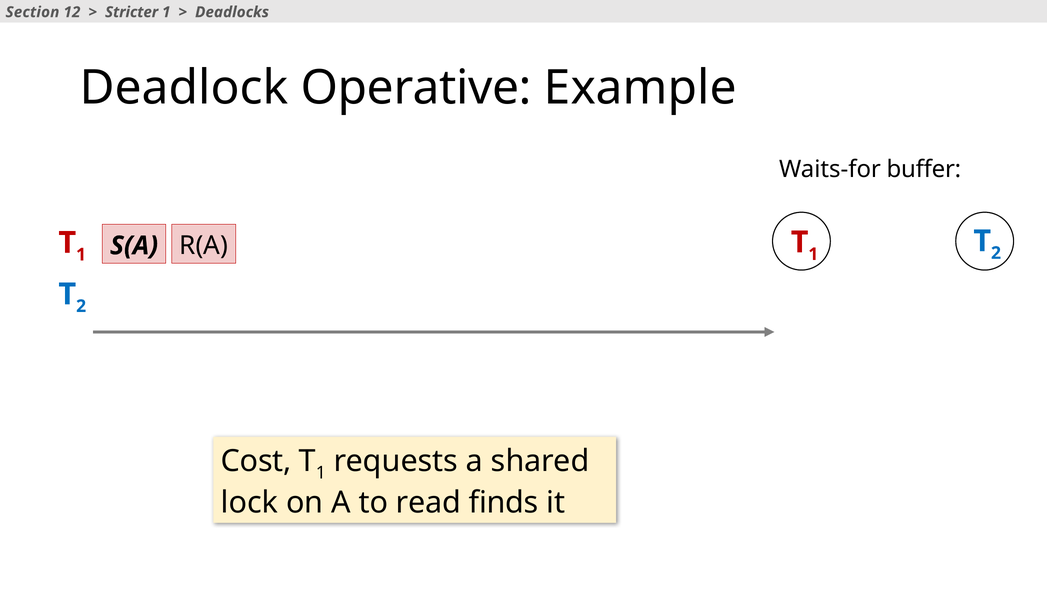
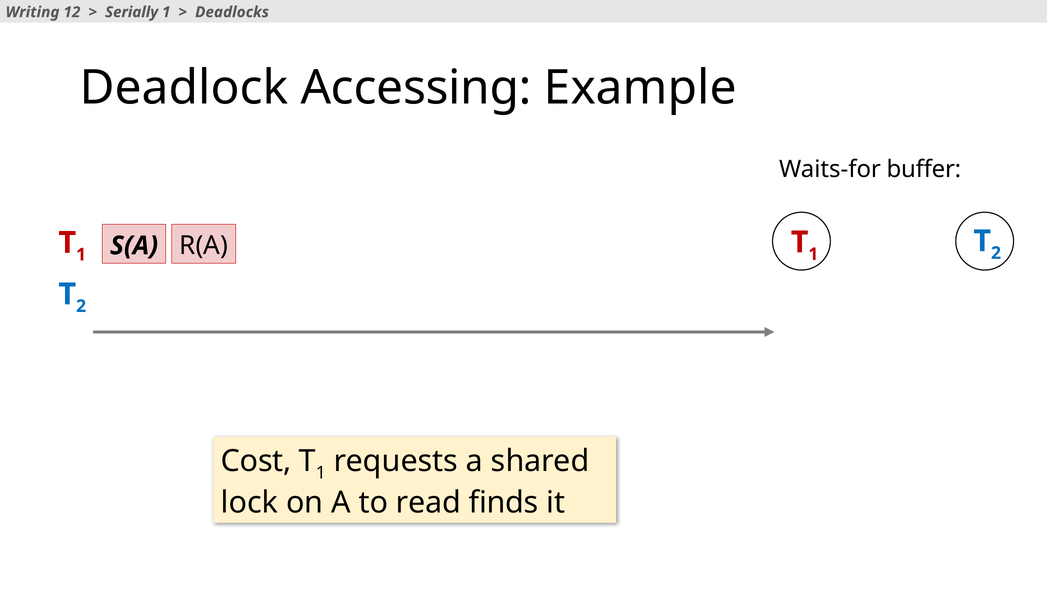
Section: Section -> Writing (33, 12)
Stricter: Stricter -> Serially (132, 12)
Operative: Operative -> Accessing (416, 88)
